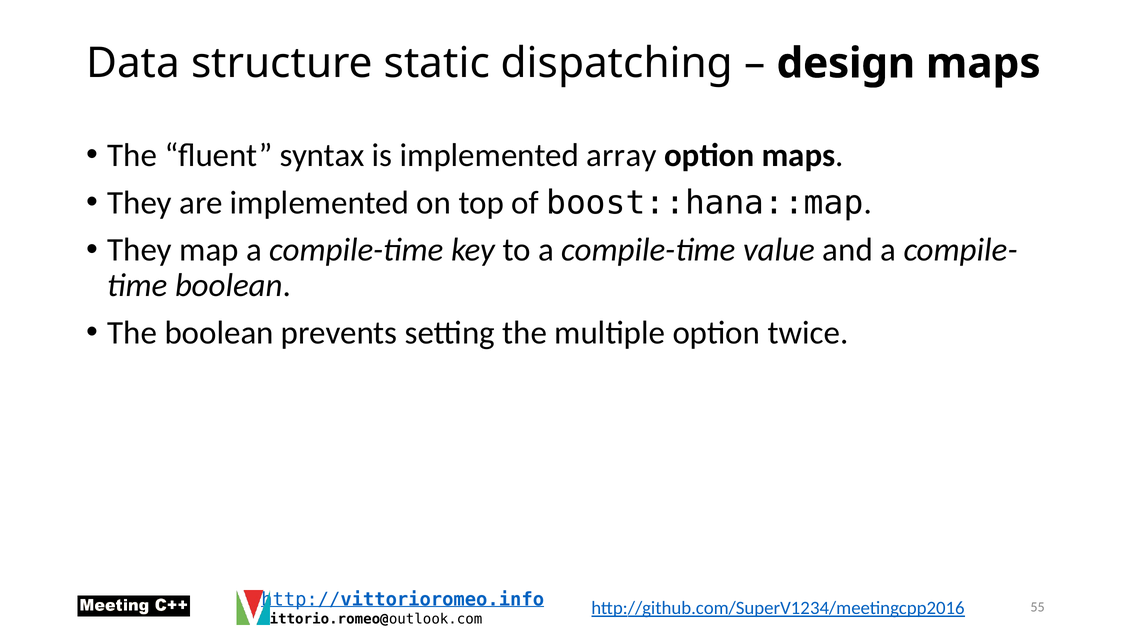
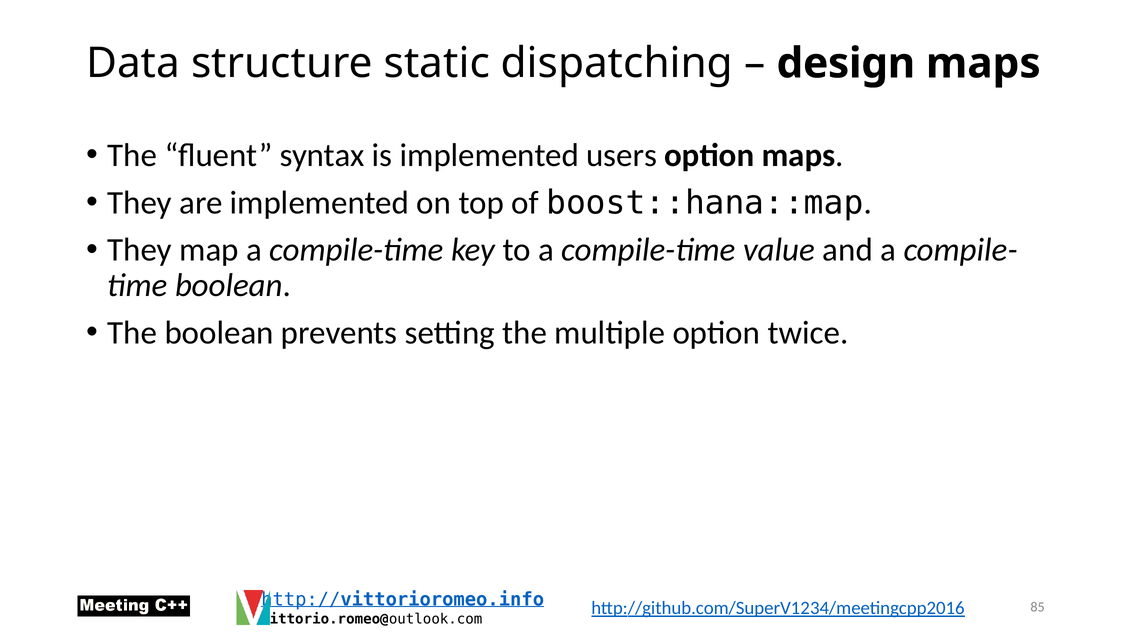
array: array -> users (622, 155)
55: 55 -> 85 (1038, 607)
